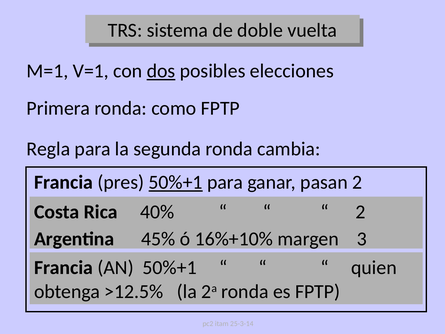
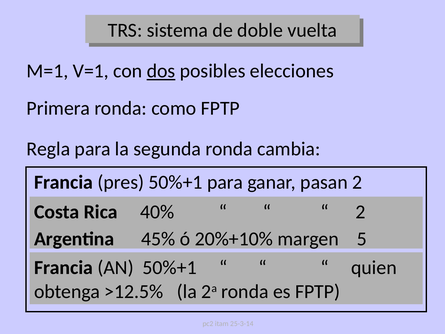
50%+1 underline: present -> none (176, 182)
16%+10%: 16%+10% -> 20%+10% (234, 239)
3: 3 -> 5 (362, 239)
